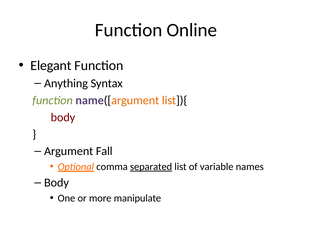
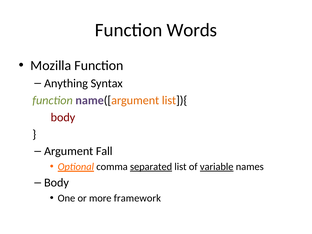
Online: Online -> Words (192, 30)
Elegant: Elegant -> Mozilla (51, 65)
variable underline: none -> present (217, 167)
manipulate: manipulate -> framework (137, 198)
